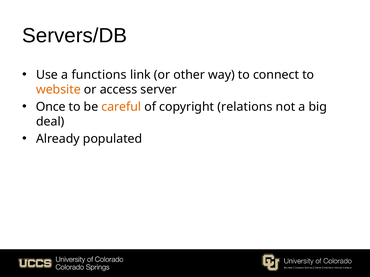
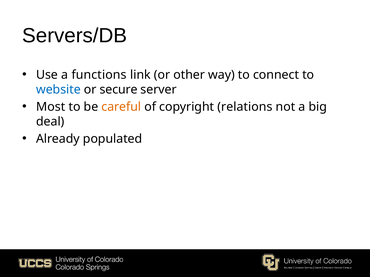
website colour: orange -> blue (58, 90)
access: access -> secure (119, 90)
Once: Once -> Most (51, 107)
